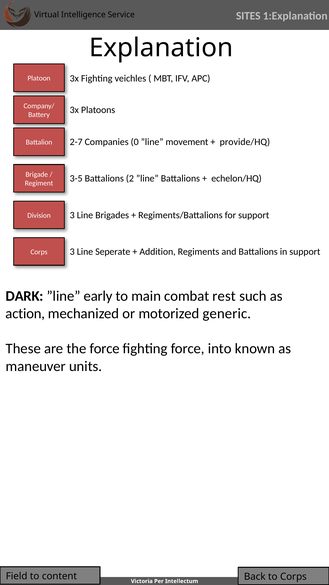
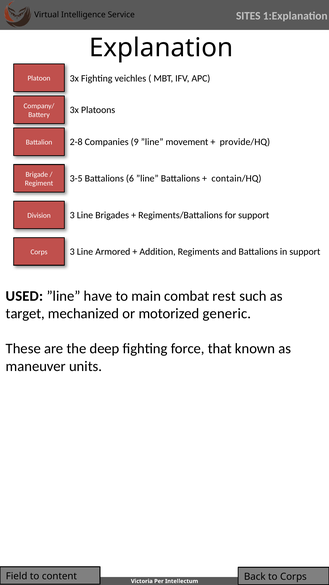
2-7: 2-7 -> 2-8 (76, 142)
0: 0 -> 9 (135, 142)
2: 2 -> 6 (130, 178)
echelon/HQ: echelon/HQ -> contain/HQ (236, 178)
Seperate: Seperate -> Armored (113, 252)
DARK: DARK -> USED (24, 296)
early: early -> have (98, 296)
action: action -> target (25, 313)
the force: force -> deep (105, 349)
into: into -> that (220, 349)
